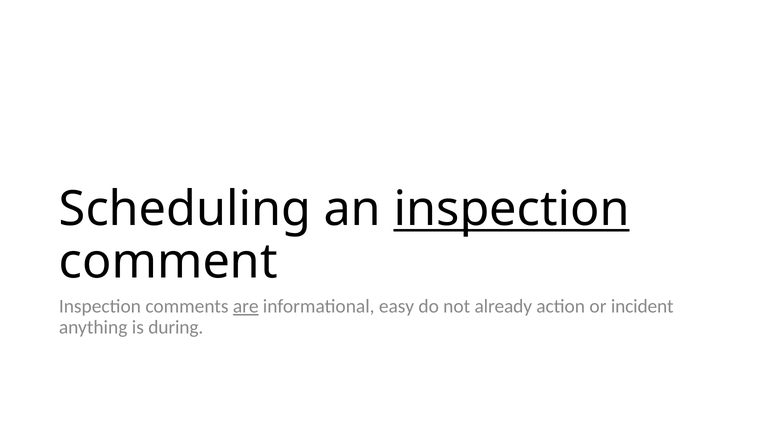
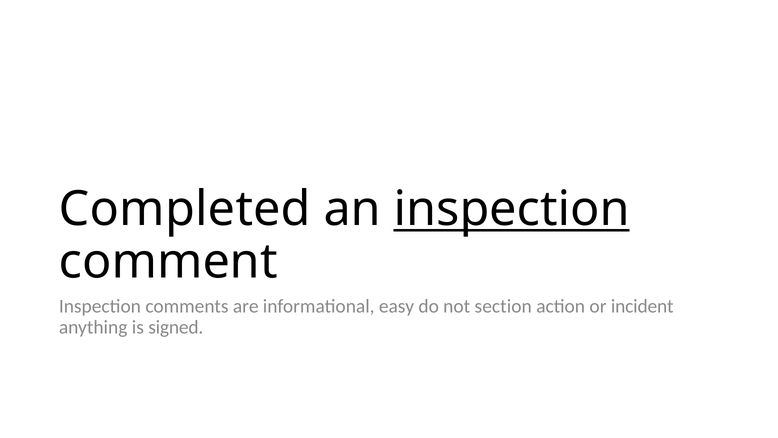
Scheduling: Scheduling -> Completed (185, 209)
are underline: present -> none (246, 306)
already: already -> section (503, 306)
during: during -> signed (176, 327)
